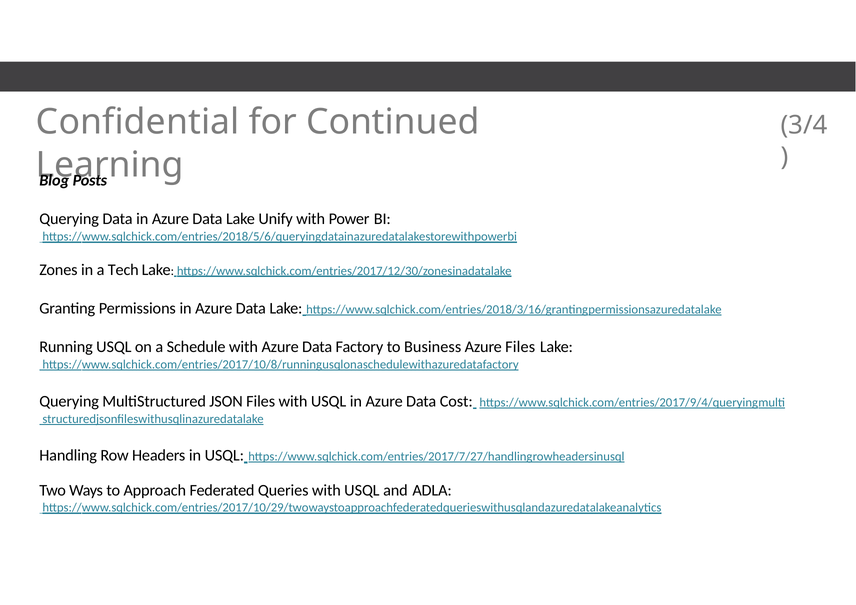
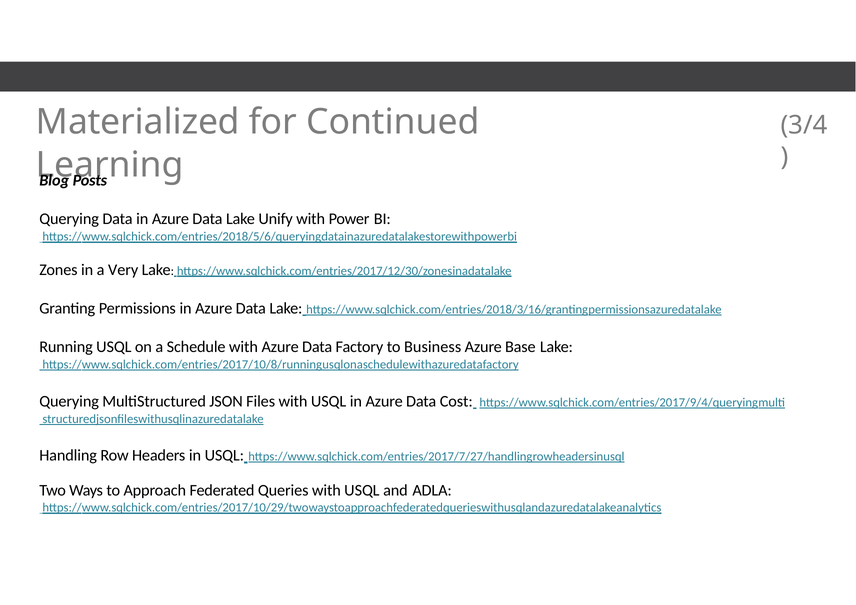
Confidential: Confidential -> Materialized (138, 122)
Tech: Tech -> Very (123, 270)
Azure Files: Files -> Base (520, 347)
